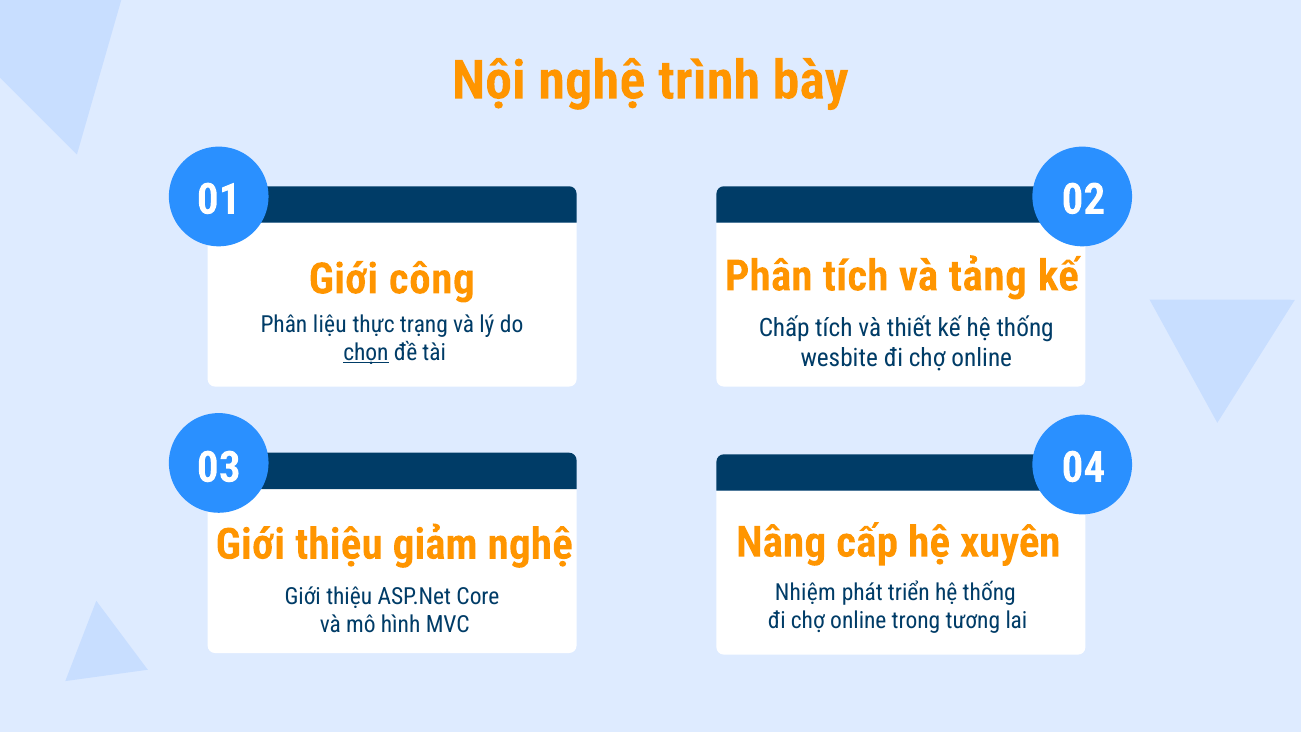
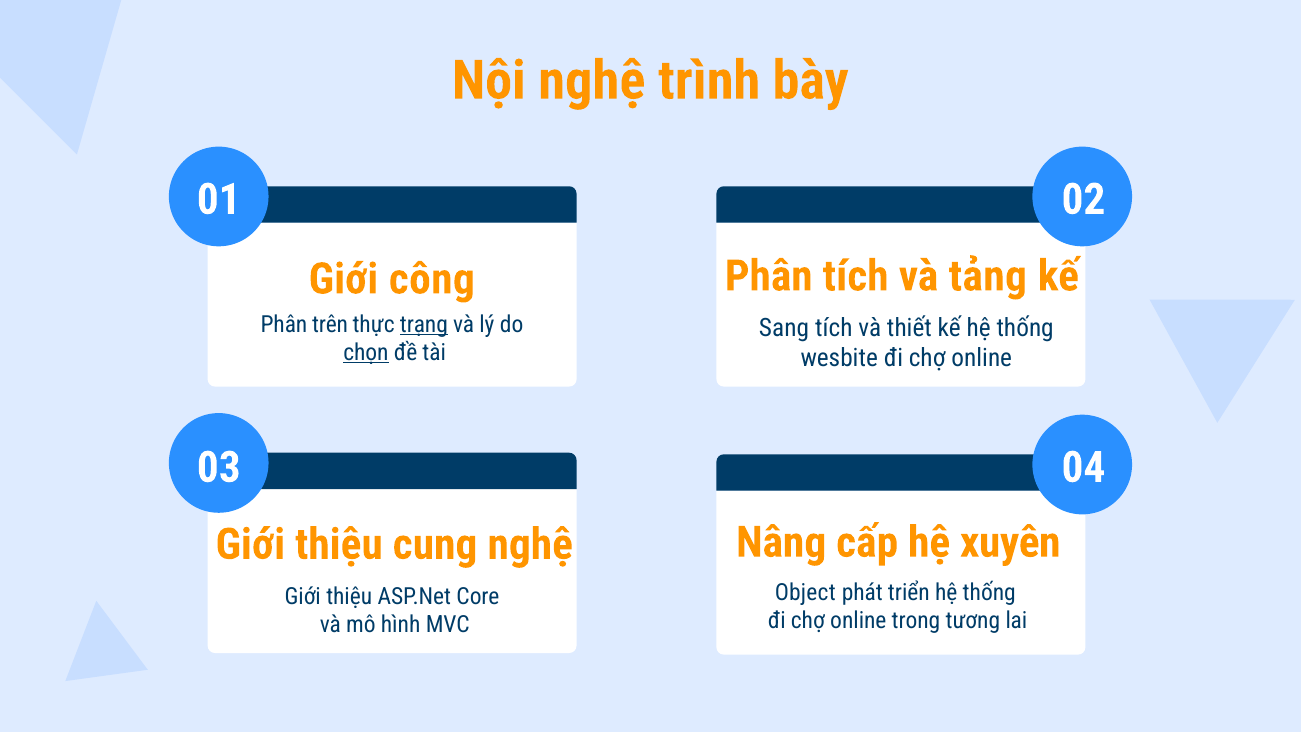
liệu: liệu -> trên (330, 324)
trạng underline: none -> present (424, 324)
Chấp: Chấp -> Sang (784, 328)
giảm: giảm -> cung (435, 544)
Nhiệm: Nhiệm -> Object (805, 592)
